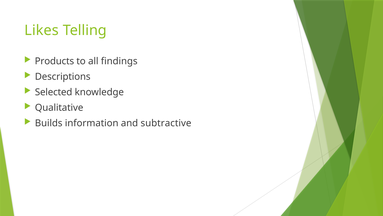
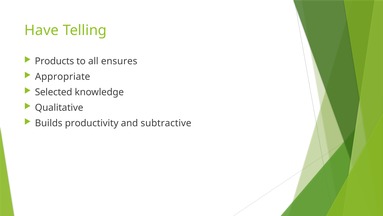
Likes: Likes -> Have (42, 30)
findings: findings -> ensures (119, 61)
Descriptions: Descriptions -> Appropriate (63, 76)
information: information -> productivity (92, 123)
